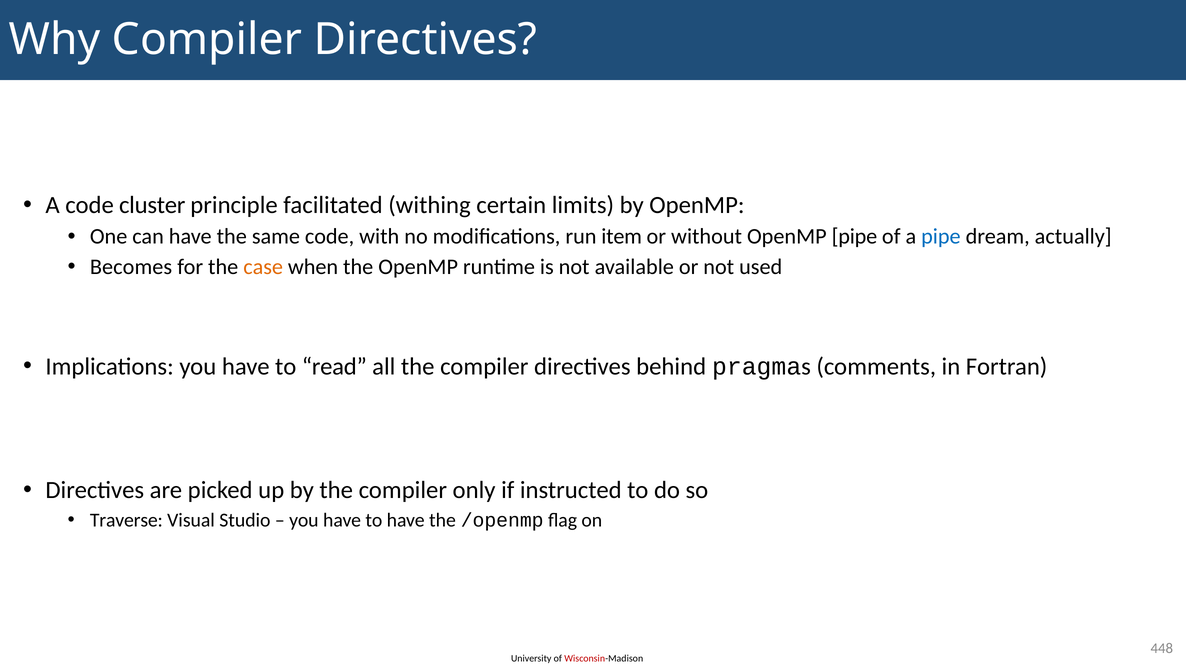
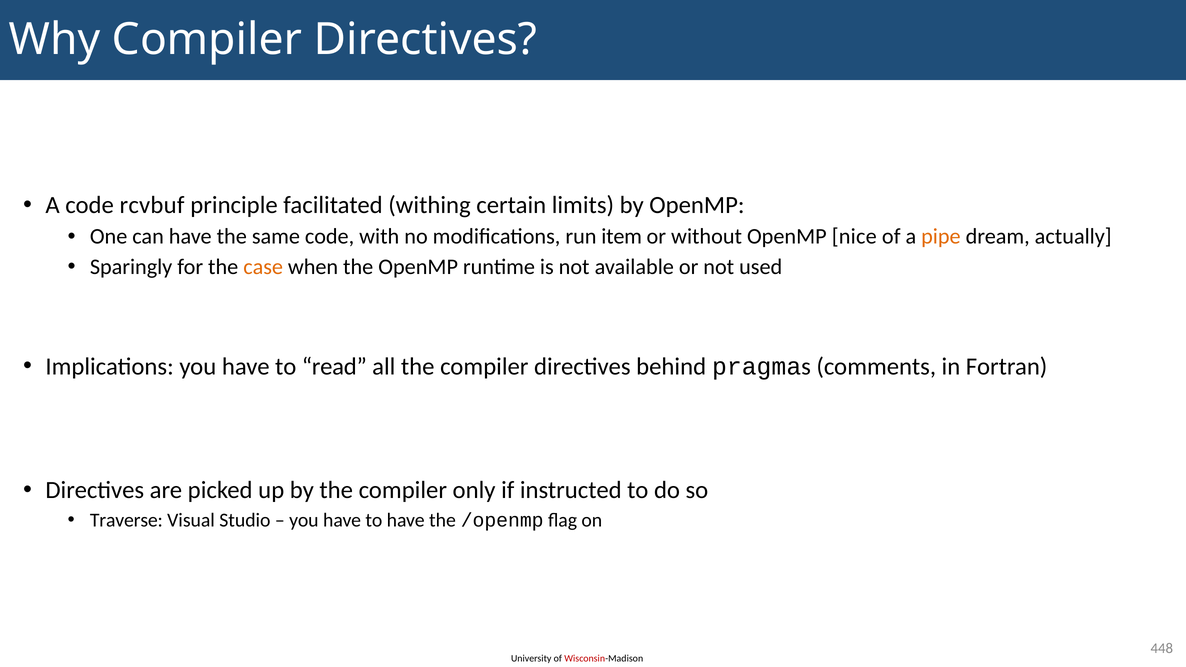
cluster: cluster -> rcvbuf (152, 205)
OpenMP pipe: pipe -> nice (854, 237)
pipe colour: blue -> orange (941, 237)
Becomes: Becomes -> Sparingly (131, 267)
